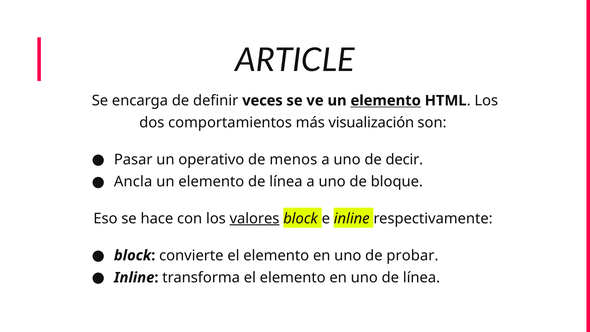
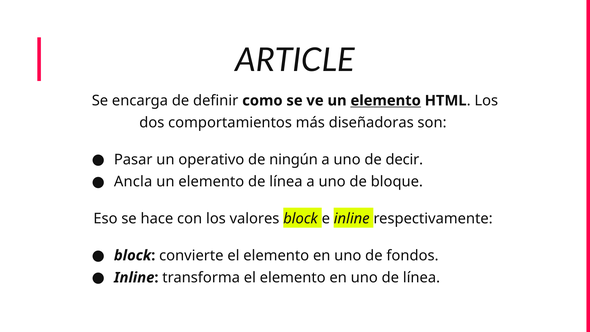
veces: veces -> como (262, 101)
visualización: visualización -> diseñadoras (371, 123)
menos: menos -> ningún (294, 160)
valores underline: present -> none (254, 219)
probar: probar -> fondos (412, 255)
